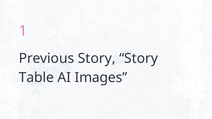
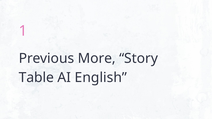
Previous Story: Story -> More (97, 59)
Images: Images -> English (101, 78)
